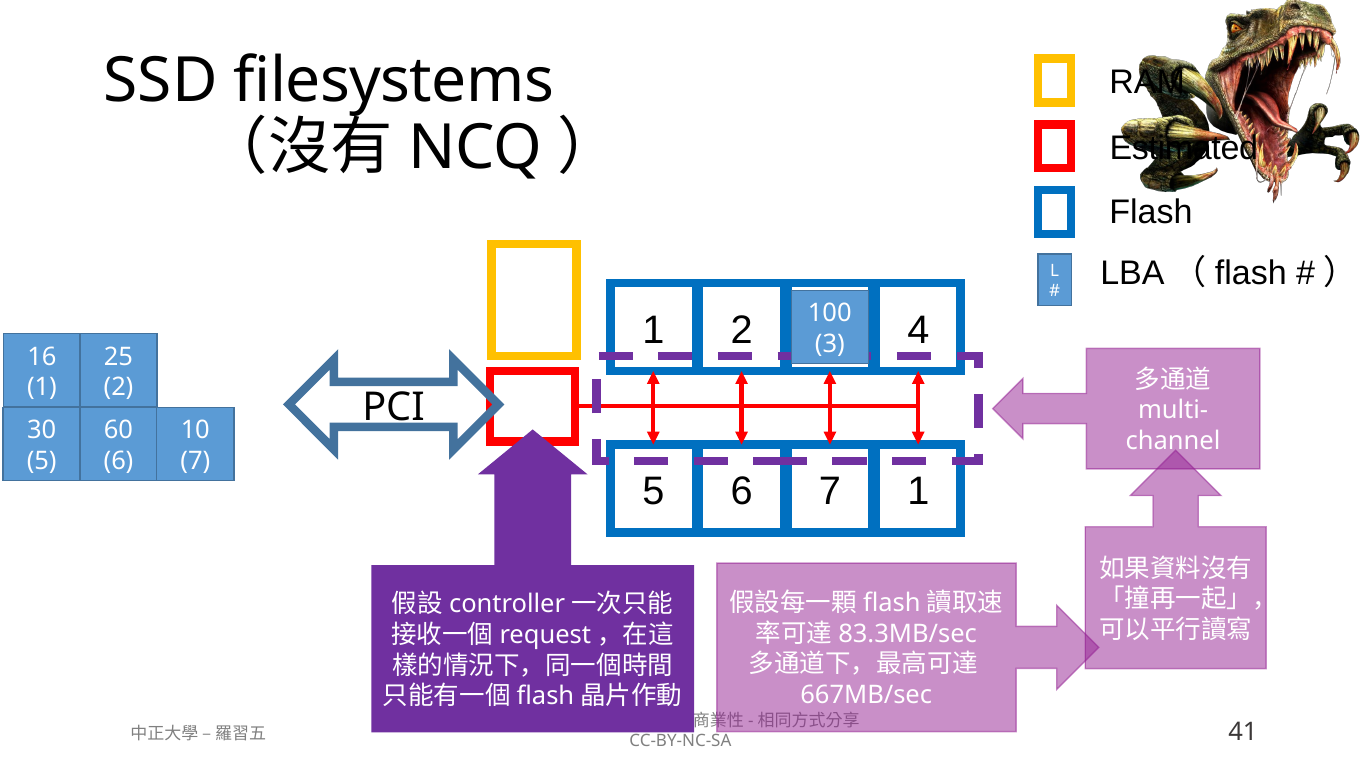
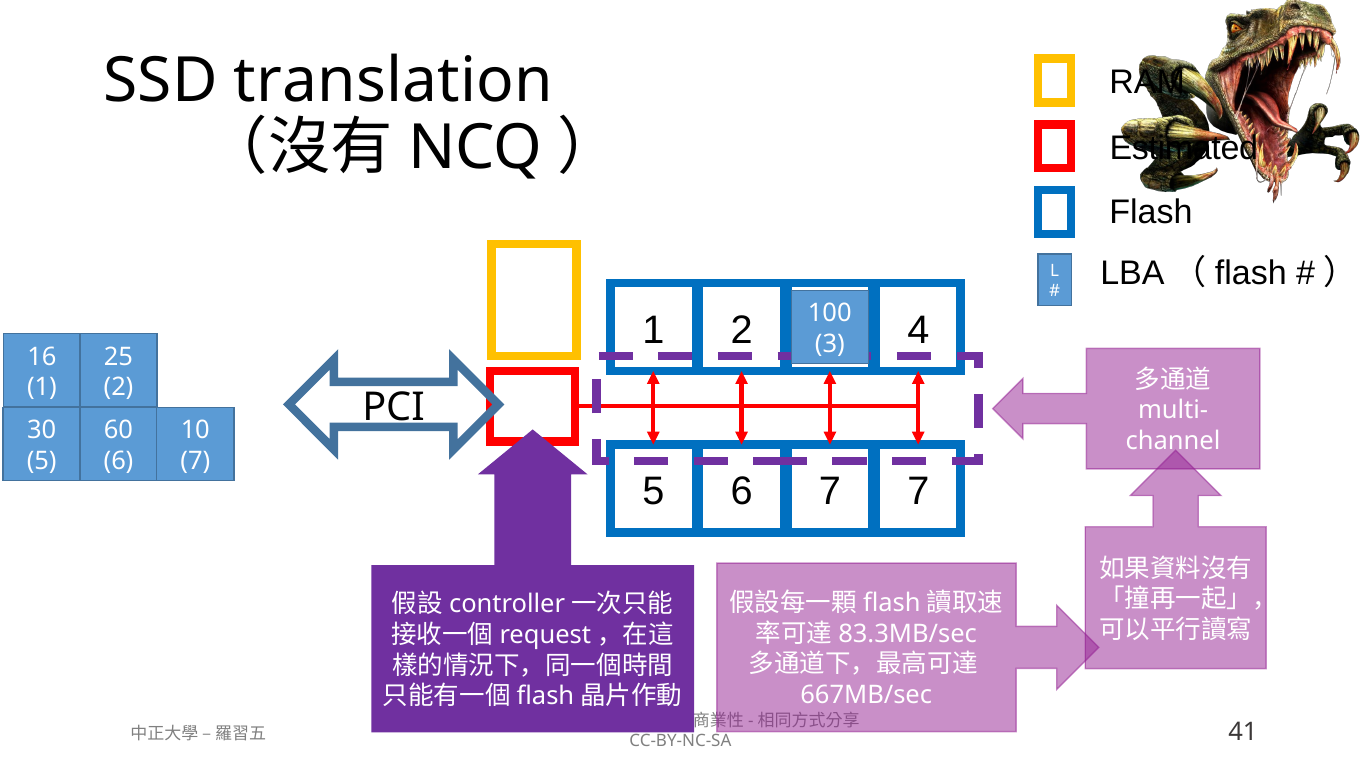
filesystems: filesystems -> translation (394, 81)
7 1: 1 -> 7 (918, 491)
